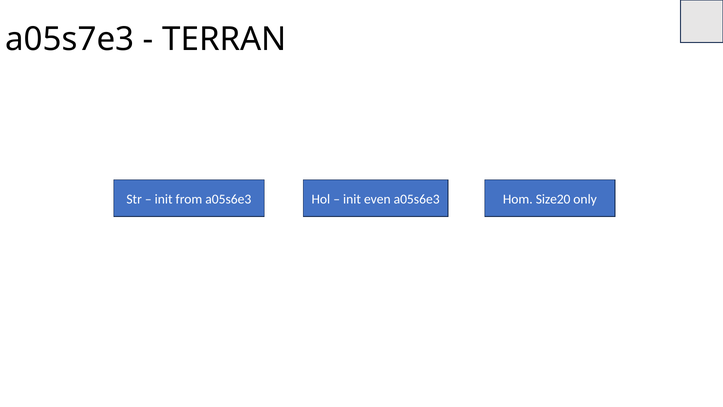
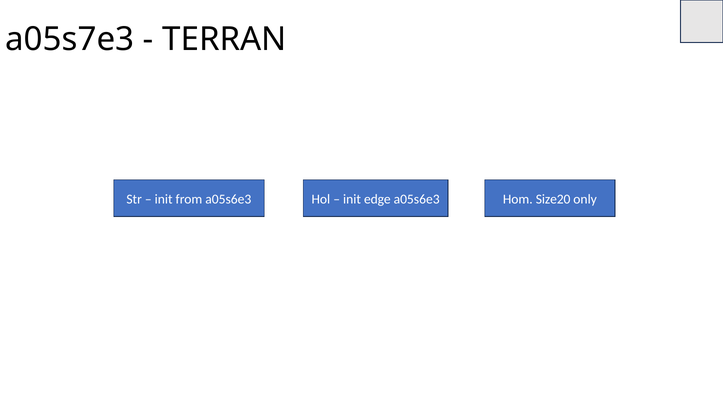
even: even -> edge (377, 199)
